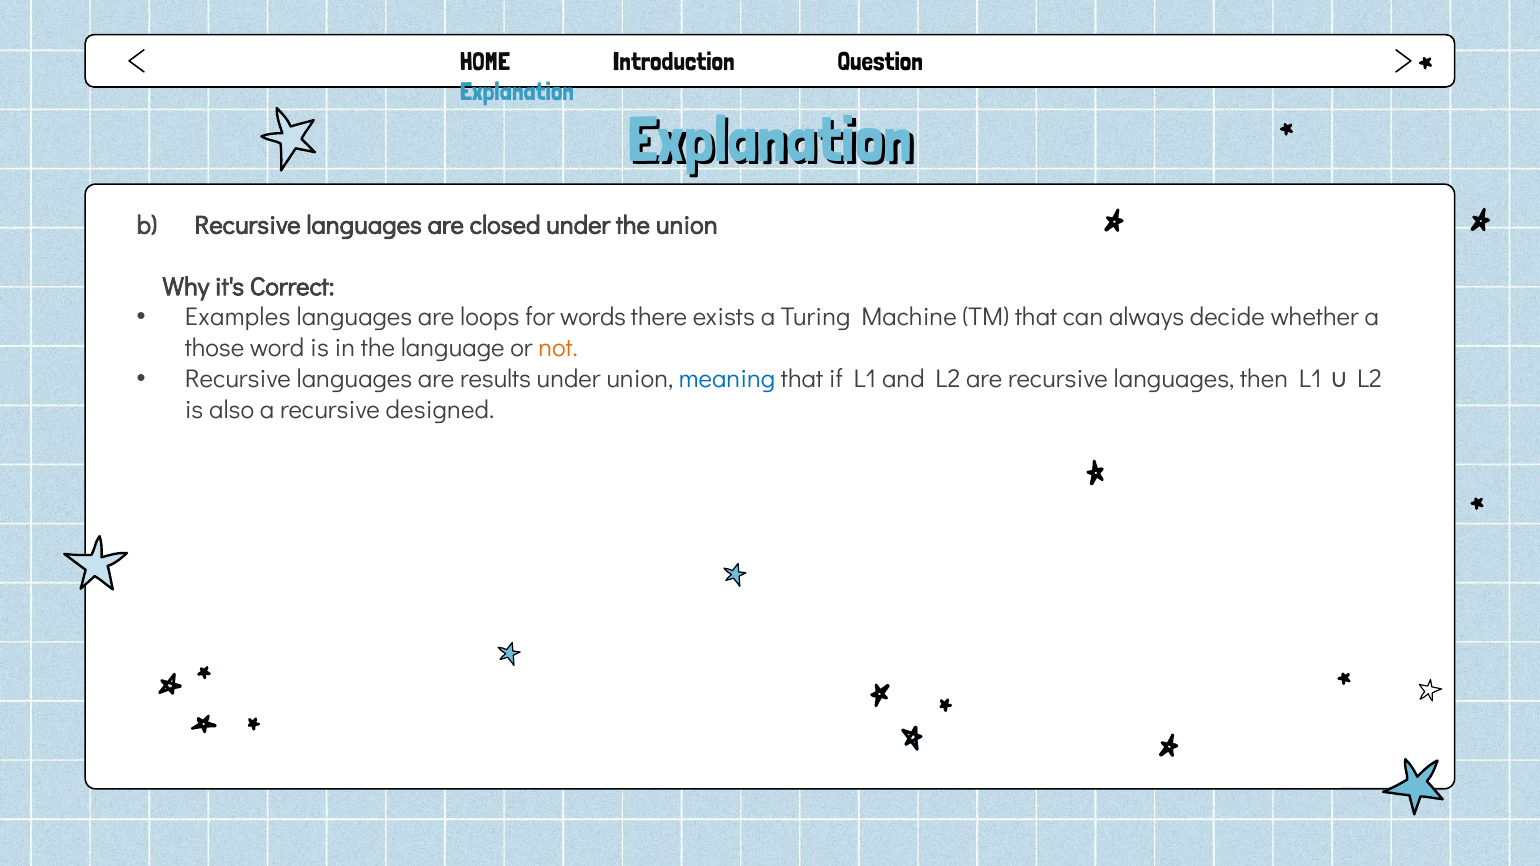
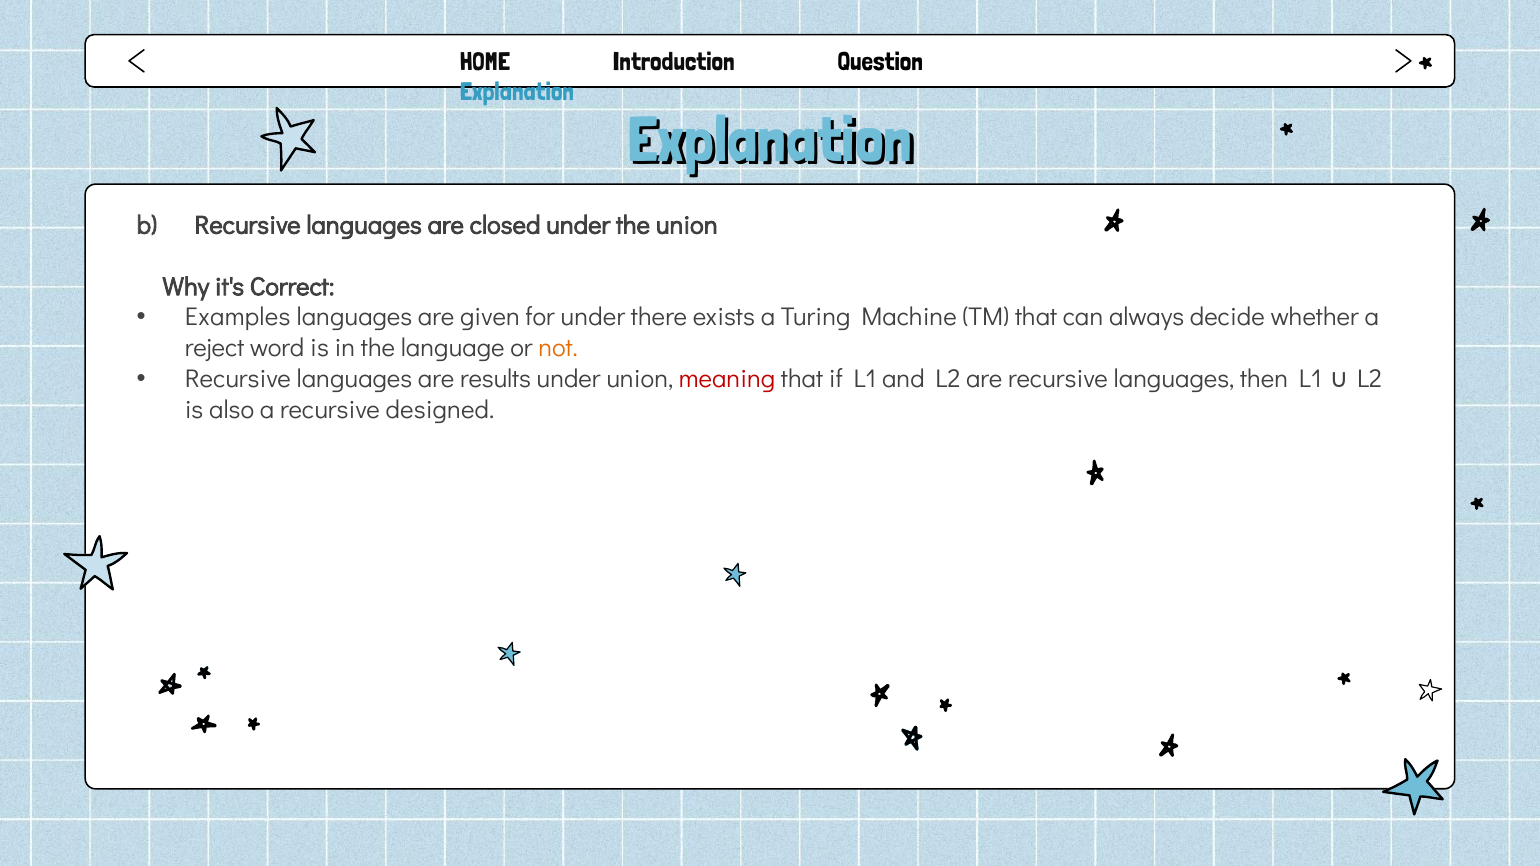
loops: loops -> given (490, 318)
for words: words -> under (593, 318)
those: those -> reject (215, 348)
meaning colour: blue -> red (727, 379)
